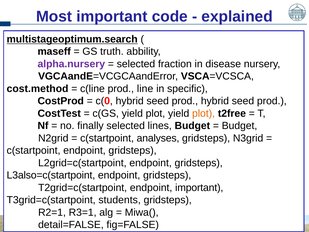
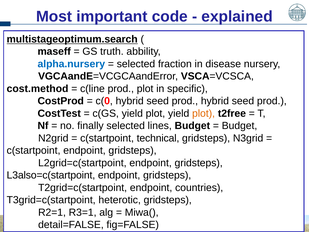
alpha.nursery colour: purple -> blue (71, 64)
prod line: line -> plot (145, 89)
analyses: analyses -> technical (158, 138)
endpoint important: important -> countries (199, 187)
students: students -> heterotic (120, 200)
